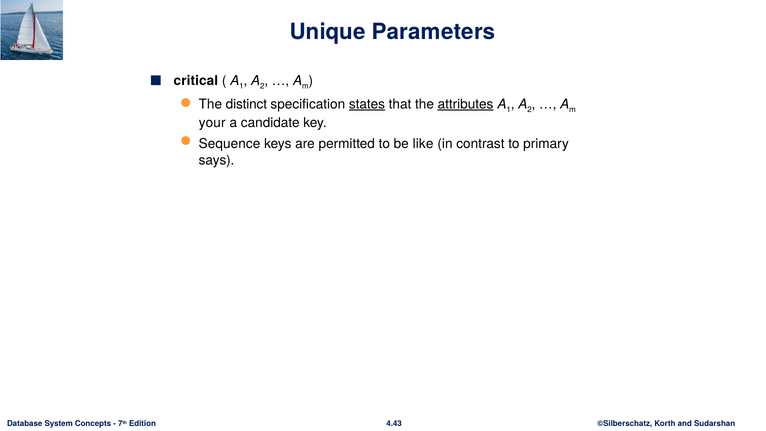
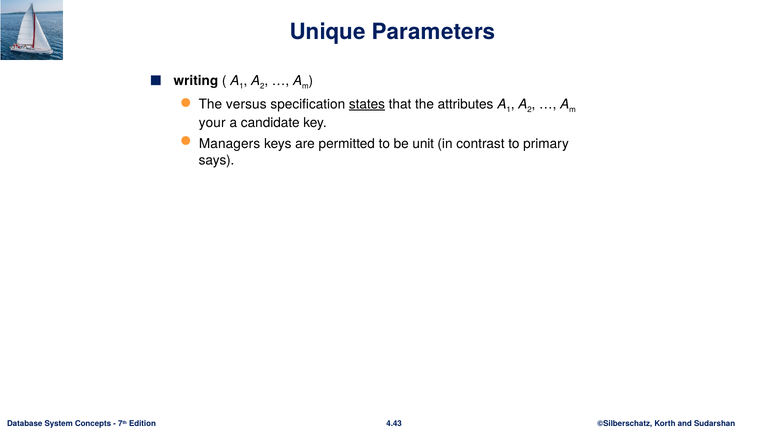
critical: critical -> writing (196, 81)
distinct: distinct -> versus (246, 104)
attributes underline: present -> none (466, 104)
Sequence: Sequence -> Managers (230, 144)
like: like -> unit (423, 144)
